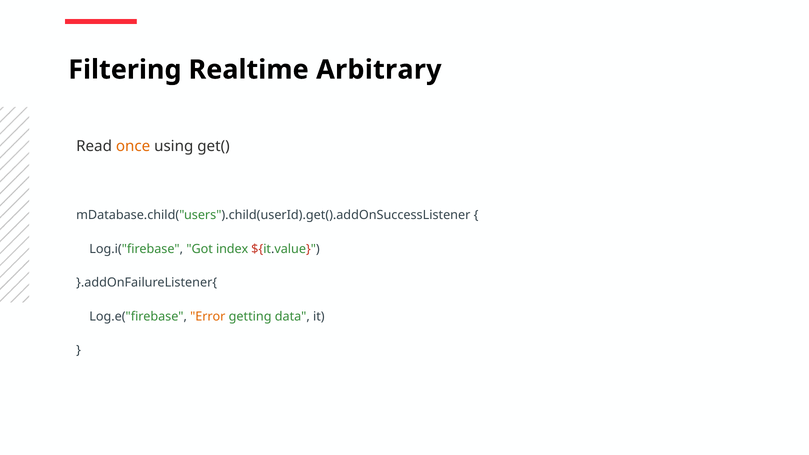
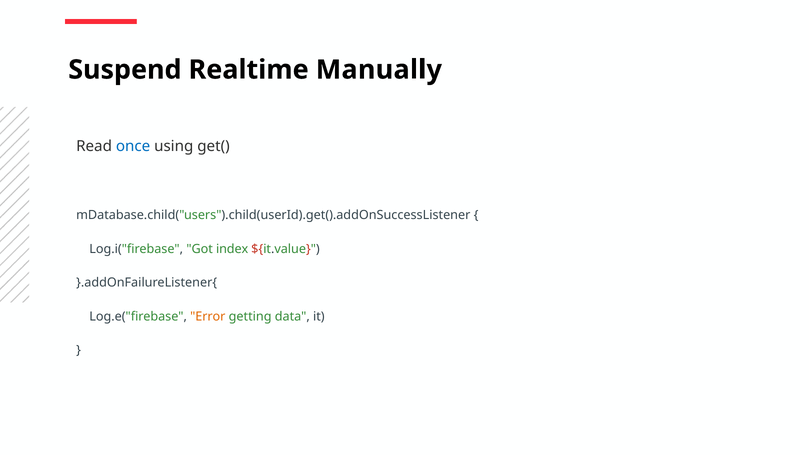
Filtering: Filtering -> Suspend (125, 70)
Arbitrary: Arbitrary -> Manually (379, 70)
once colour: orange -> blue (133, 146)
